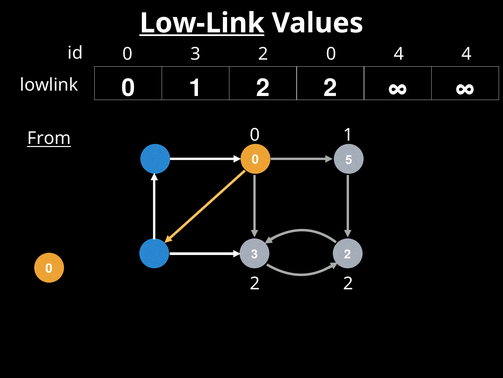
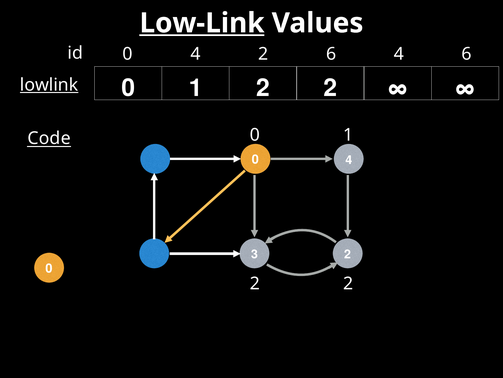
3: 3 -> 4 (196, 54)
0: 0 -> 6 (331, 54)
4 4: 4 -> 6 (467, 54)
lowlink underline: none -> present (49, 85)
From: From -> Code (49, 138)
5: 5 -> 4 (349, 160)
